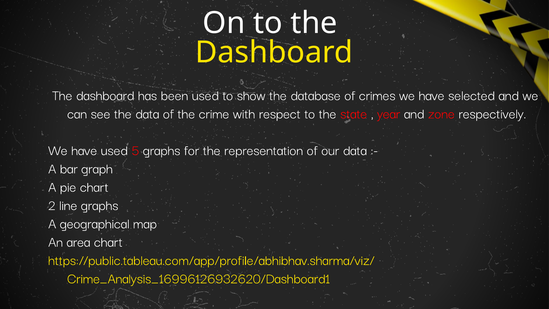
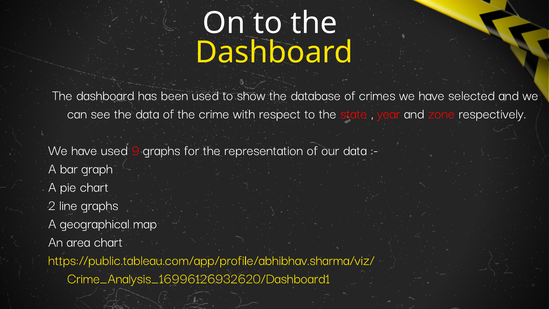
5: 5 -> 9 (135, 150)
